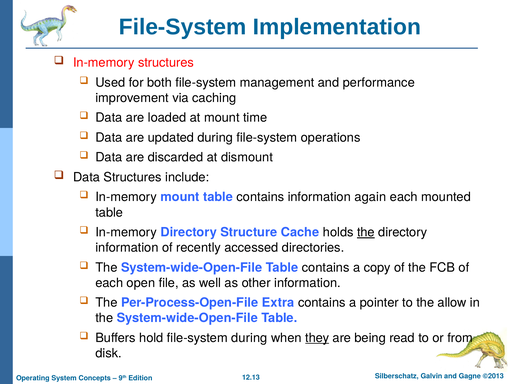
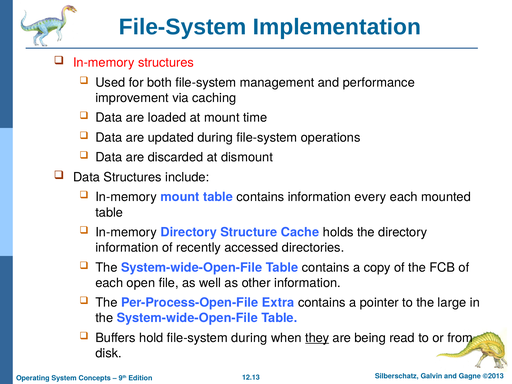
again: again -> every (370, 197)
the underline: present -> none (366, 232)
allow: allow -> large (452, 303)
